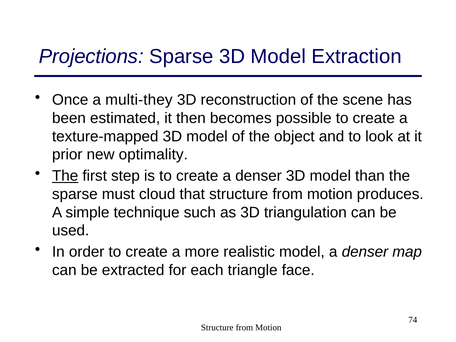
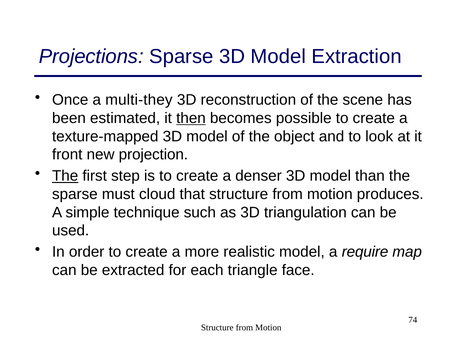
then underline: none -> present (191, 118)
prior: prior -> front (67, 155)
optimality: optimality -> projection (153, 155)
model a denser: denser -> require (365, 252)
